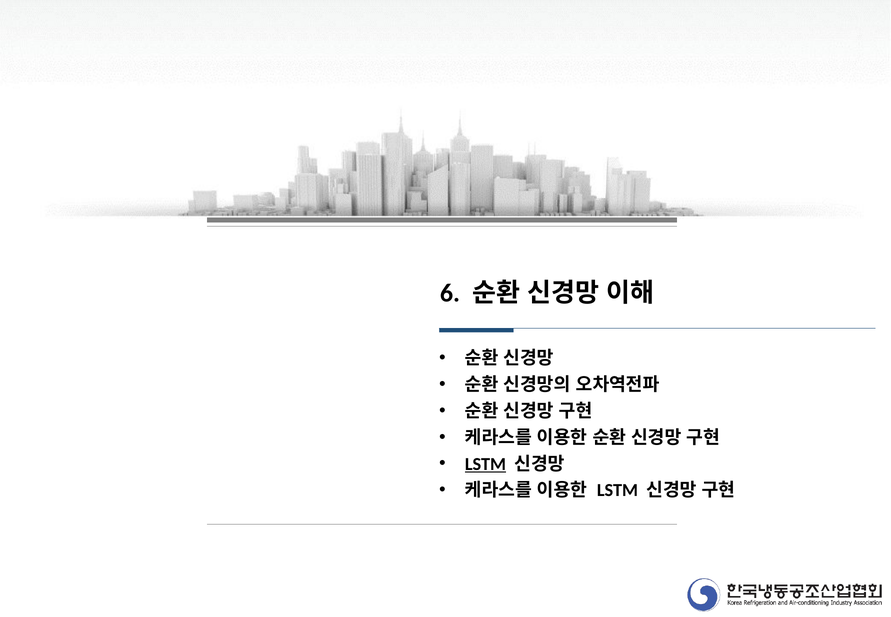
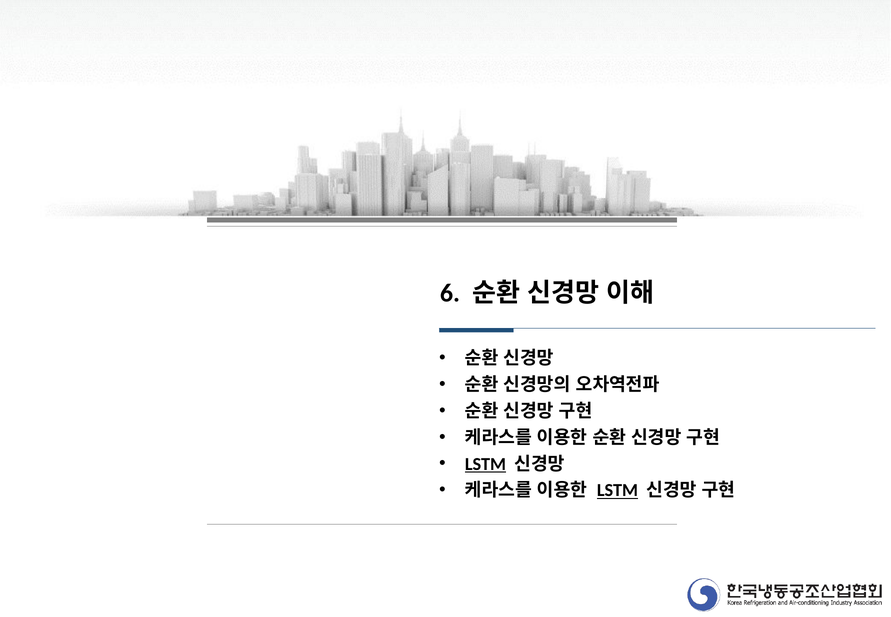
LSTM underline: none -> present (617, 490)
